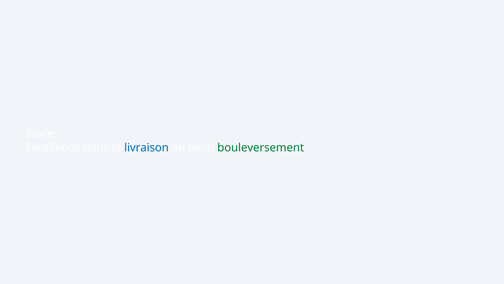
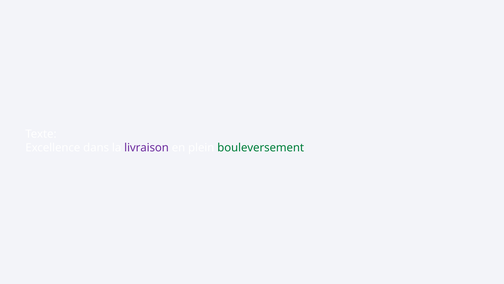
livraison colour: blue -> purple (147, 147)
